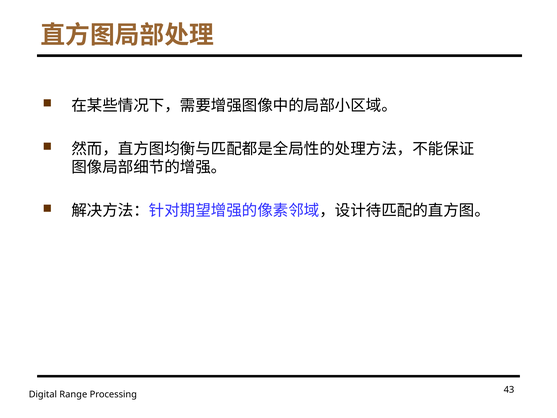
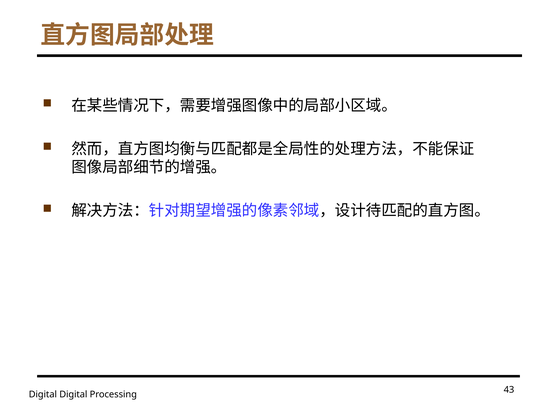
Digital Range: Range -> Digital (73, 394)
